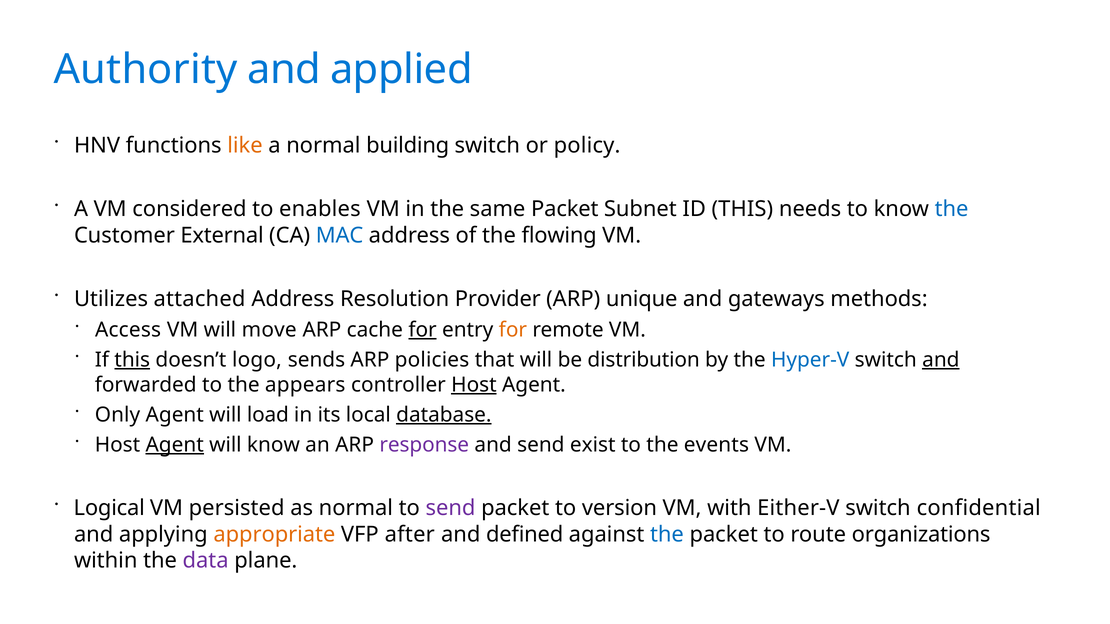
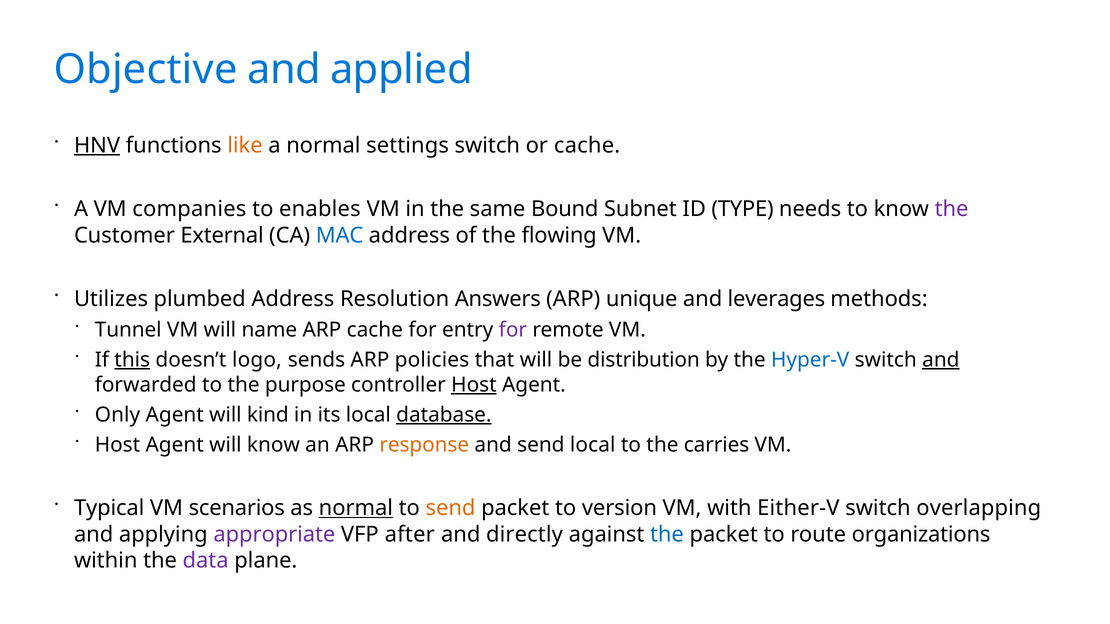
Authority: Authority -> Objective (146, 70)
HNV underline: none -> present (97, 145)
building: building -> settings (408, 145)
or policy: policy -> cache (587, 145)
considered: considered -> companies (189, 209)
same Packet: Packet -> Bound (565, 209)
ID THIS: THIS -> TYPE (743, 209)
the colour: blue -> purple (952, 209)
attached: attached -> plumbed (200, 299)
Provider: Provider -> Answers (498, 299)
gateways: gateways -> leverages (776, 299)
Access: Access -> Tunnel (128, 330)
move: move -> name (269, 330)
for underline: present -> none (423, 330)
for colour: orange -> purple (513, 330)
appears: appears -> purpose (305, 385)
load: load -> kind (268, 415)
Agent underline: present -> none (175, 445)
response colour: purple -> orange (424, 445)
send exist: exist -> local (593, 445)
events: events -> carries (717, 445)
Logical: Logical -> Typical (109, 508)
persisted: persisted -> scenarios (237, 508)
normal underline: none -> present (356, 508)
send colour: purple -> orange (451, 508)
confidential: confidential -> overlapping (979, 508)
appropriate colour: orange -> purple (274, 535)
defined: defined -> directly (524, 535)
